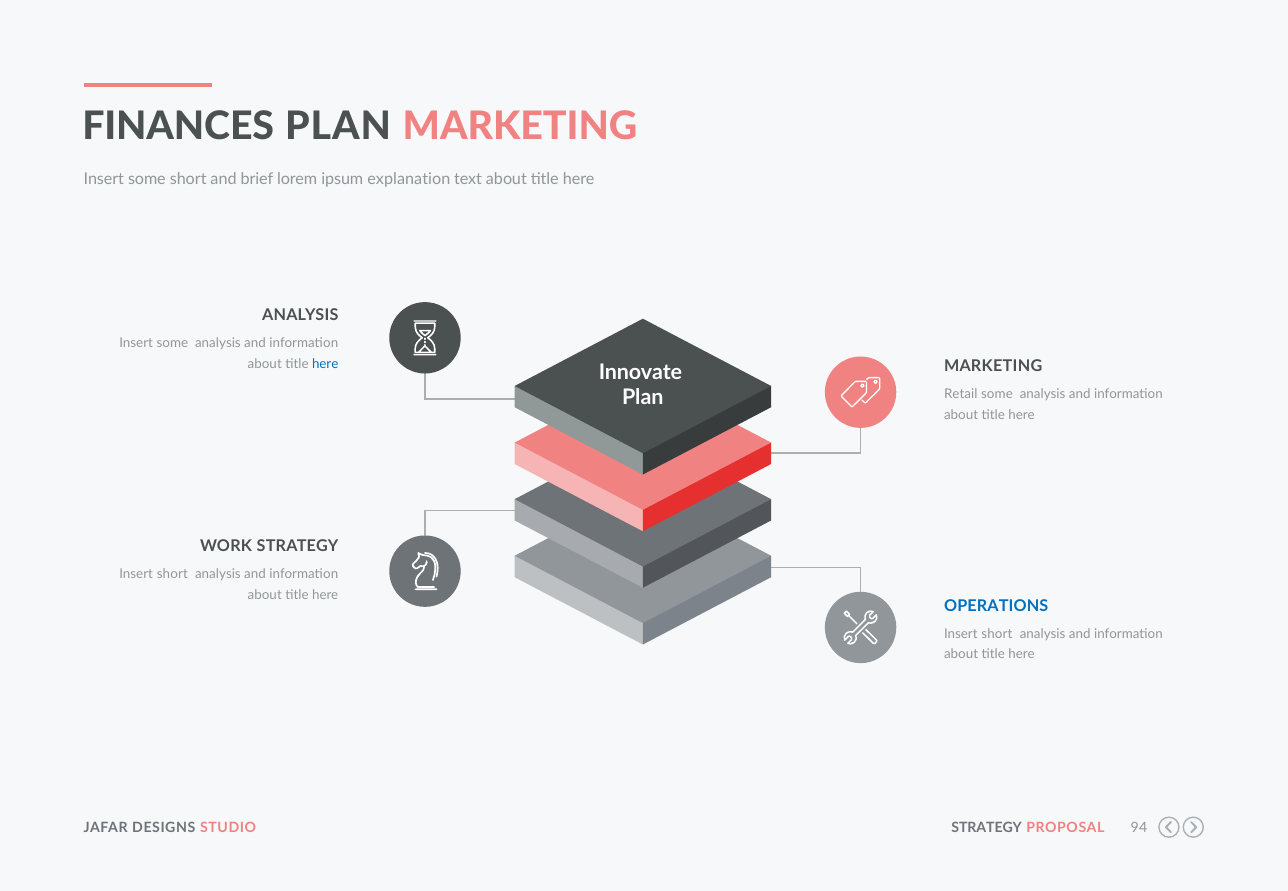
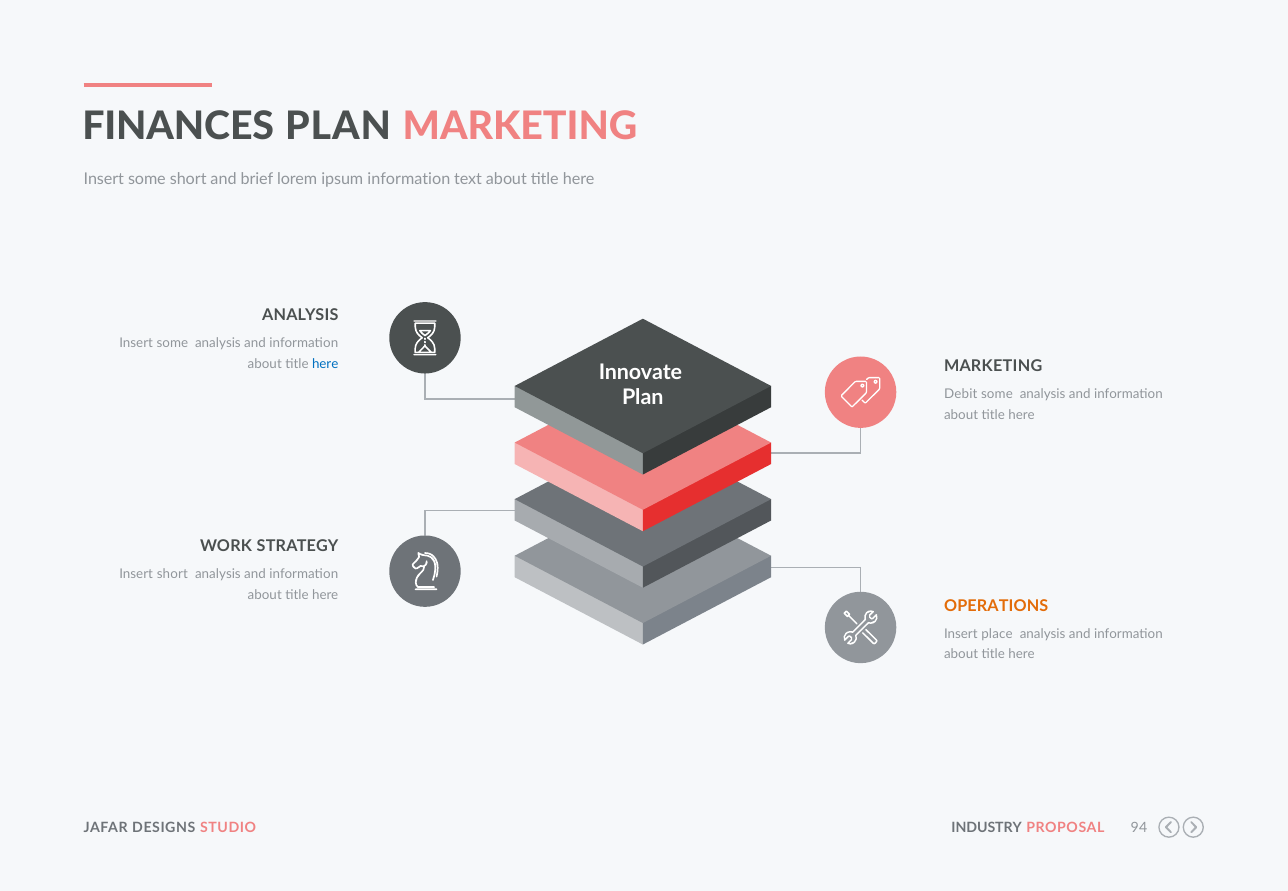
ipsum explanation: explanation -> information (409, 179)
Retail: Retail -> Debit (961, 395)
OPERATIONS colour: blue -> orange (996, 606)
short: short -> place (997, 634)
STRATEGY: STRATEGY -> INDUSTRY (987, 828)
